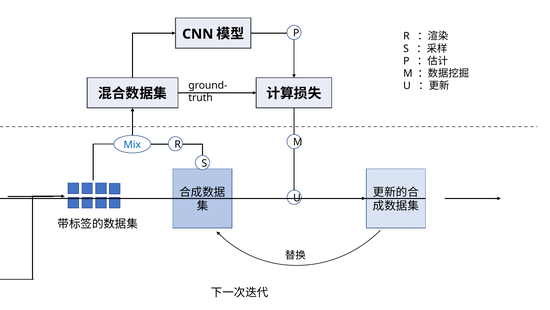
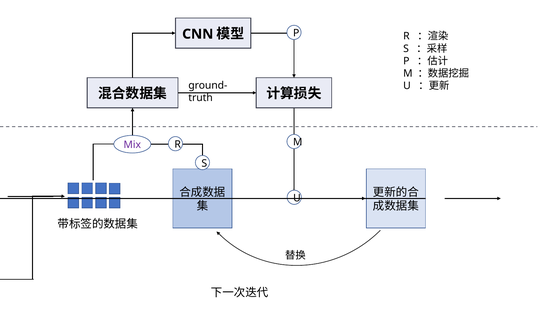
Mix colour: blue -> purple (132, 145)
